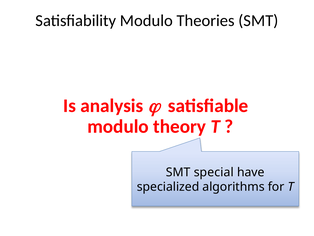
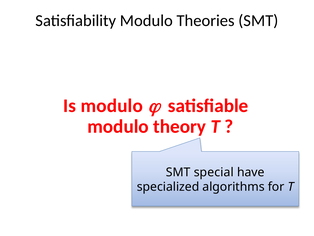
Is analysis: analysis -> modulo (112, 105)
